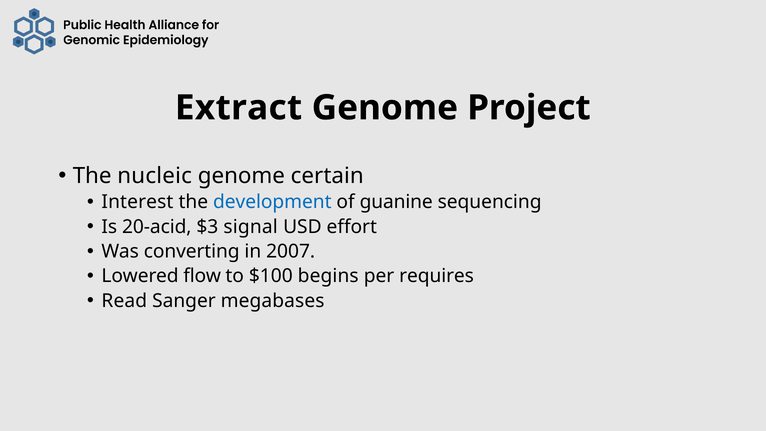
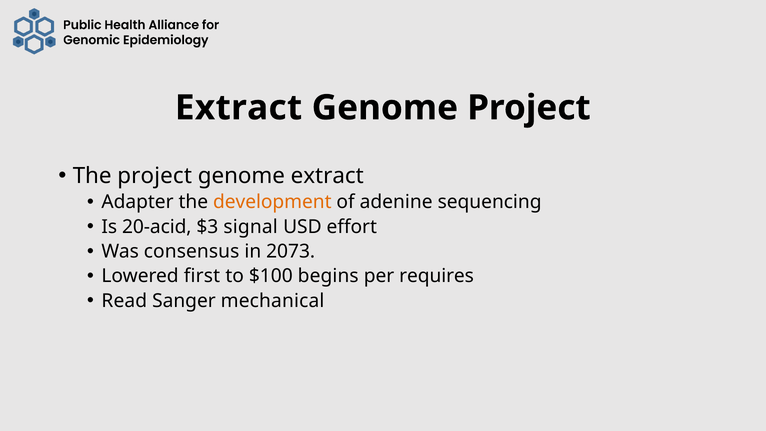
The nucleic: nucleic -> project (155, 176)
genome certain: certain -> extract (327, 176)
Interest: Interest -> Adapter (138, 202)
development colour: blue -> orange (272, 202)
guanine: guanine -> adenine (396, 202)
converting: converting -> consensus (192, 251)
2007: 2007 -> 2073 (291, 251)
flow: flow -> first (202, 276)
megabases: megabases -> mechanical (273, 301)
